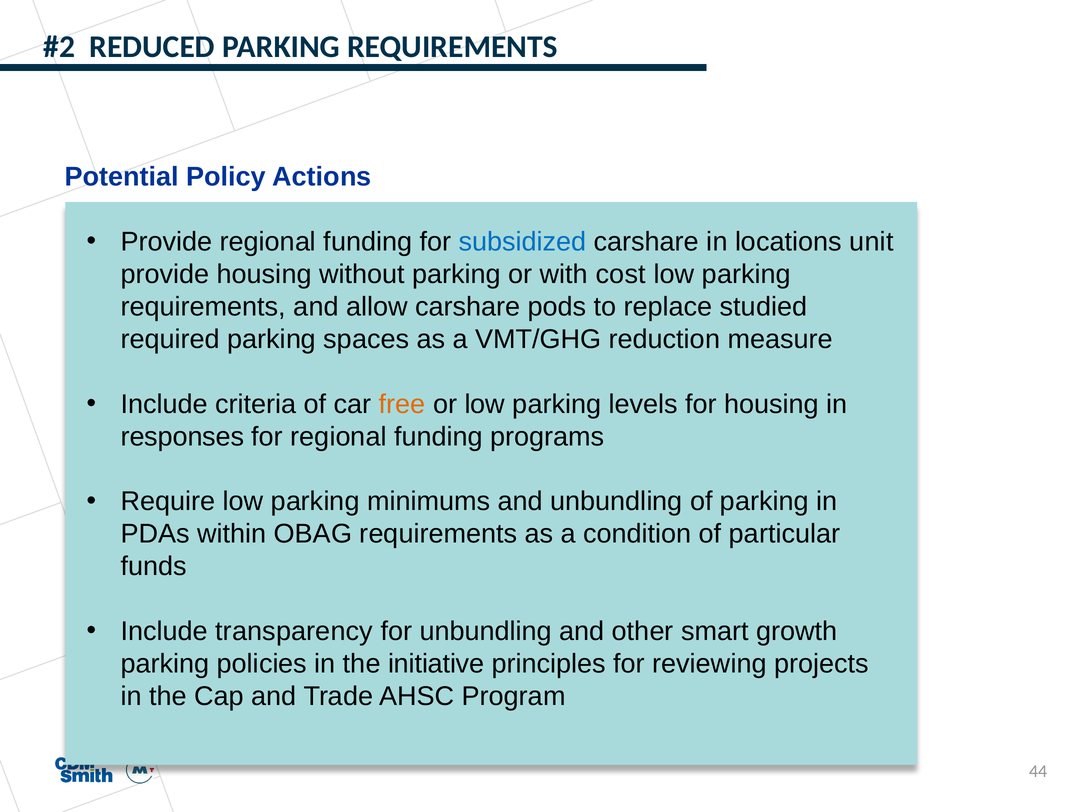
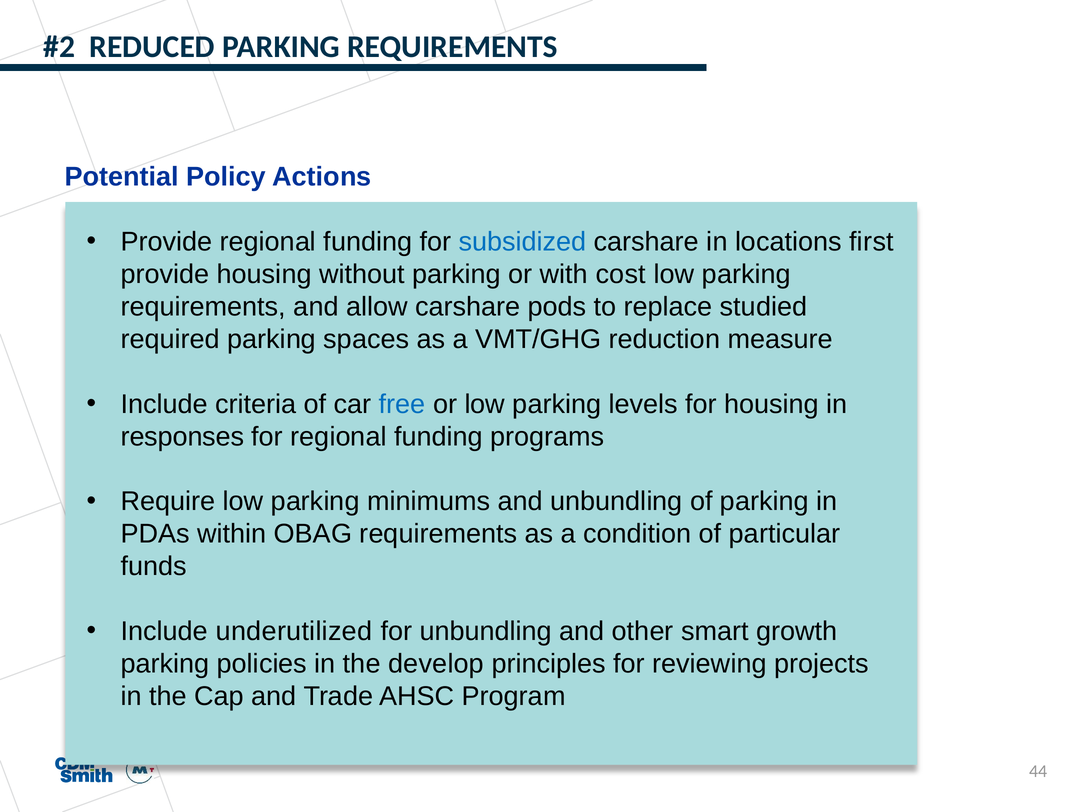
unit: unit -> first (871, 242)
free colour: orange -> blue (402, 404)
transparency: transparency -> underutilized (294, 631)
initiative: initiative -> develop (436, 664)
